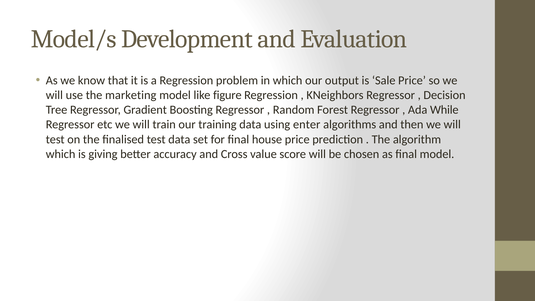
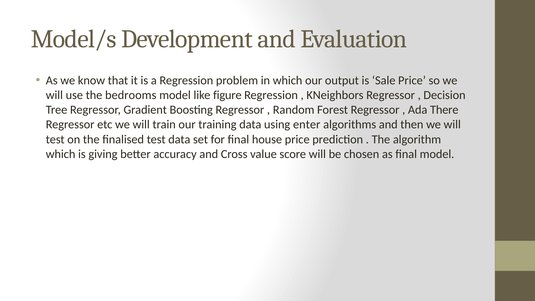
marketing: marketing -> bedrooms (131, 95)
While: While -> There (444, 110)
